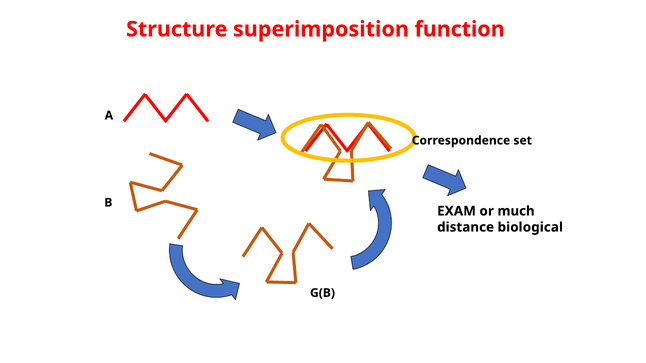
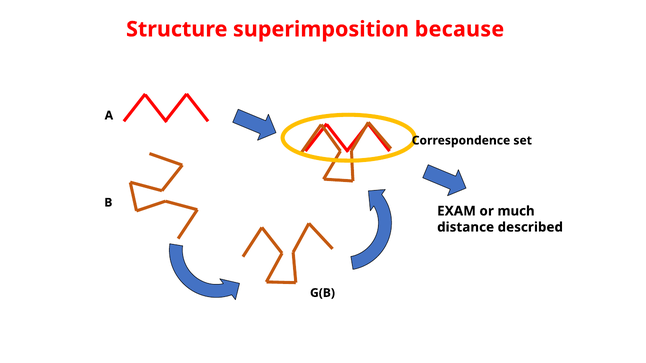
function: function -> because (459, 29)
biological: biological -> described (530, 227)
